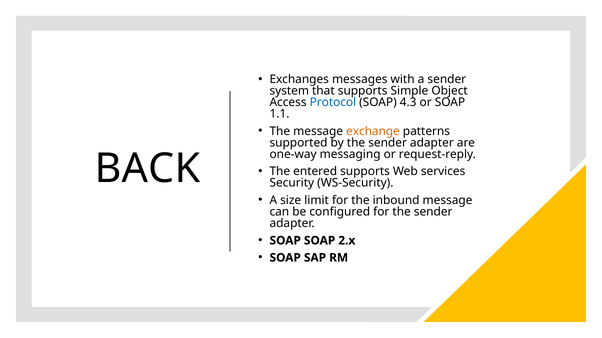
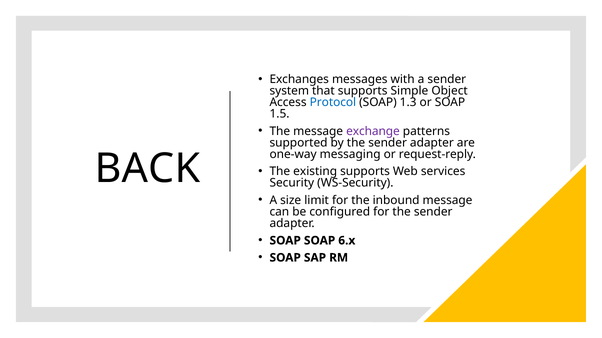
4.3: 4.3 -> 1.3 (408, 103)
1.1: 1.1 -> 1.5 (280, 114)
exchange colour: orange -> purple (373, 131)
entered: entered -> existing (315, 172)
2.x: 2.x -> 6.x (347, 241)
